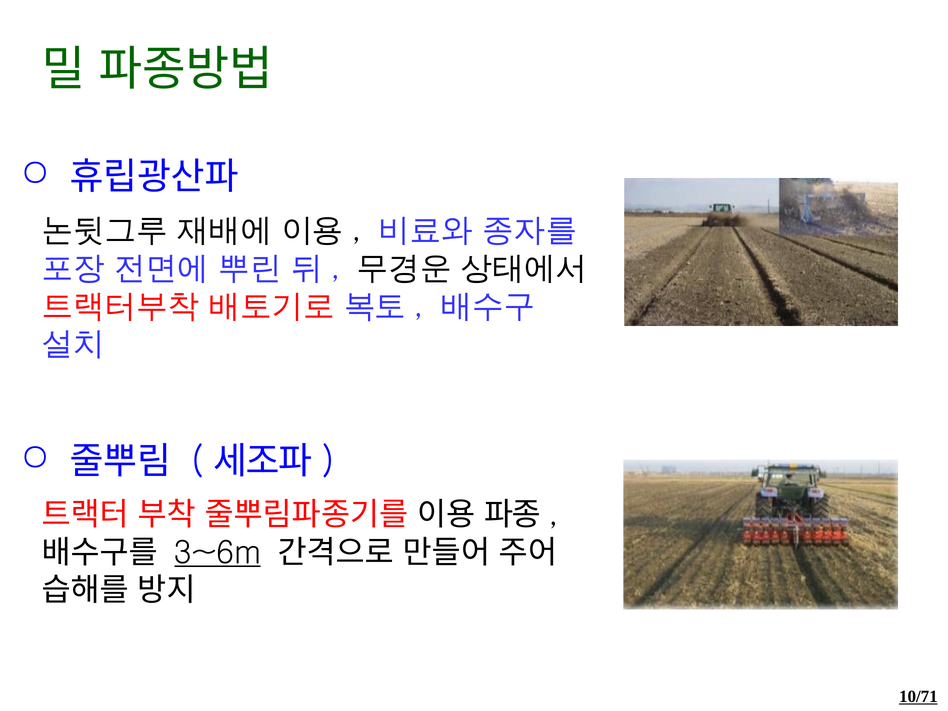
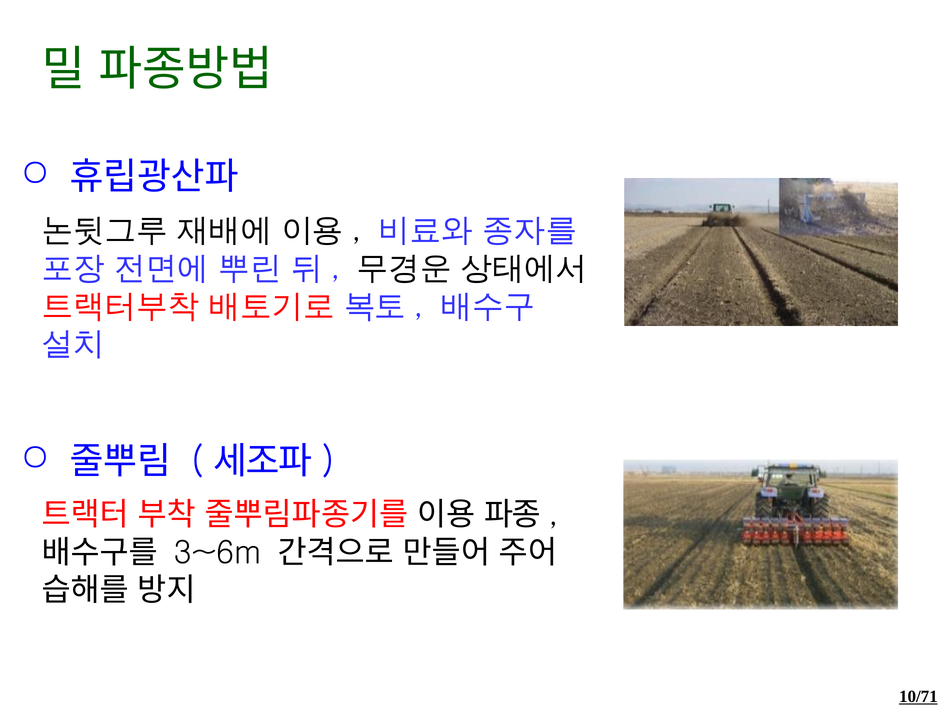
3~6m underline: present -> none (218, 553)
